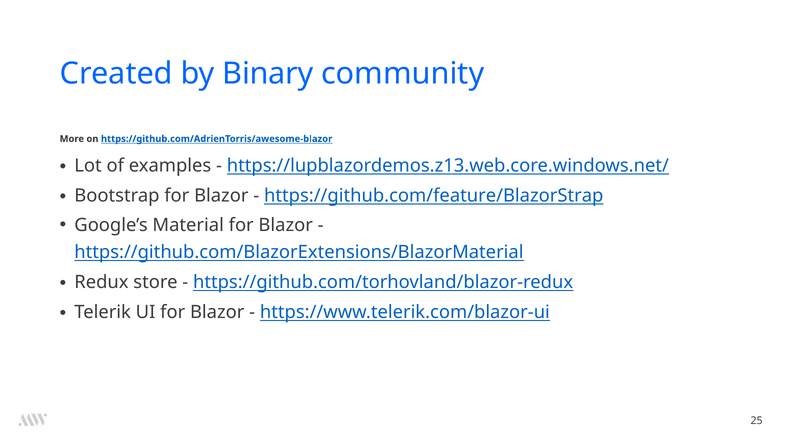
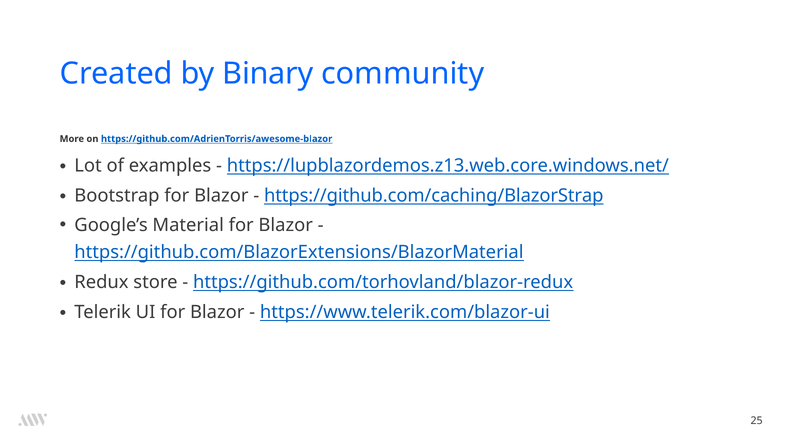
https://github.com/feature/BlazorStrap: https://github.com/feature/BlazorStrap -> https://github.com/caching/BlazorStrap (434, 196)
